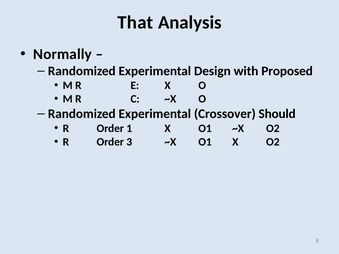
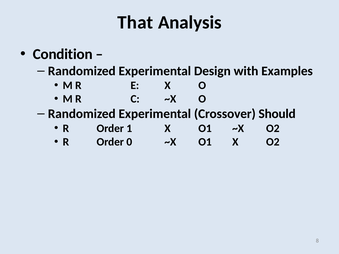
Normally: Normally -> Condition (63, 54)
Proposed: Proposed -> Examples (287, 71)
3: 3 -> 0 (129, 142)
